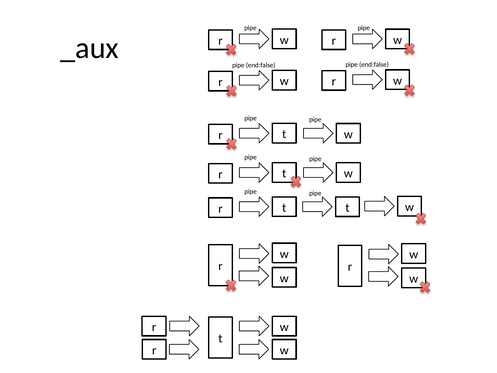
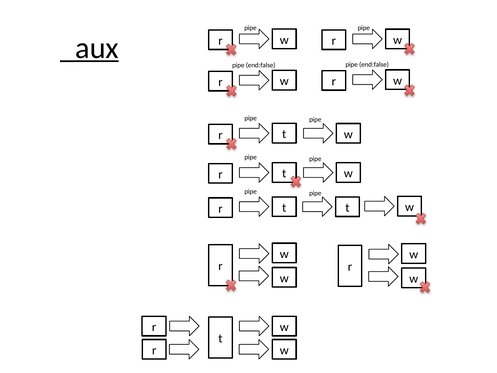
_aux underline: none -> present (89, 48)
